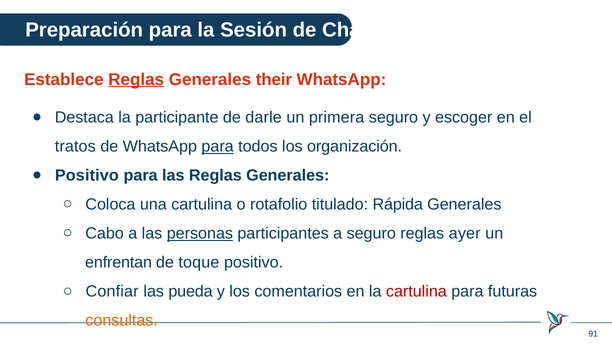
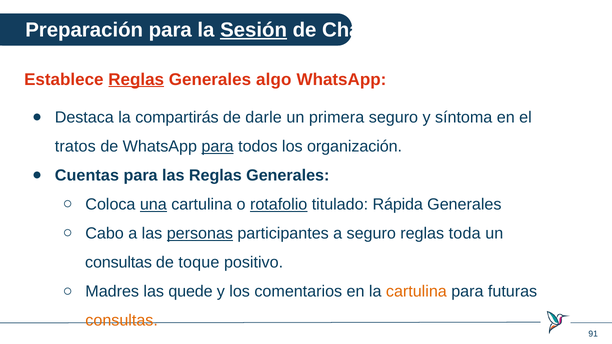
Sesión underline: none -> present (254, 30)
their: their -> algo (274, 79)
participante: participante -> compartirás (177, 118)
escoger: escoger -> síntoma (464, 118)
Positivo: Positivo -> Cuentas (87, 176)
una underline: none -> present (153, 205)
rotafolio underline: none -> present (279, 205)
ayer: ayer -> toda (465, 234)
enfrentan: enfrentan -> consultas (119, 263)
Confiar: Confiar -> Madres (112, 292)
pueda: pueda -> quede (191, 292)
cartulina colour: red -> orange (416, 292)
